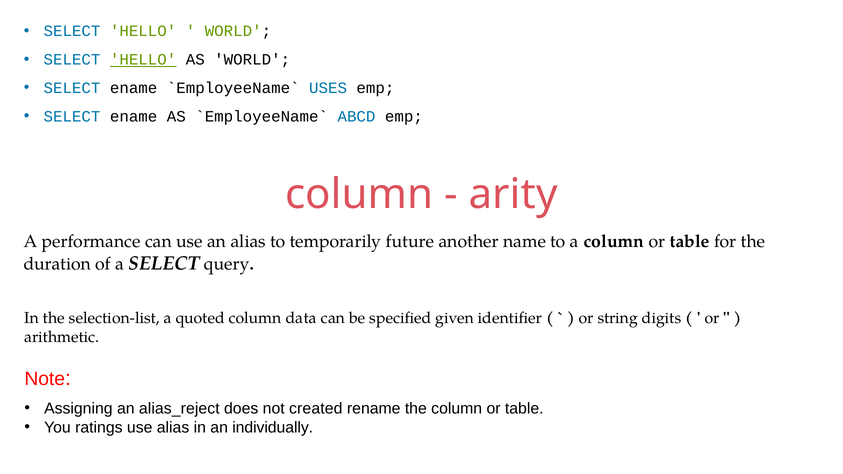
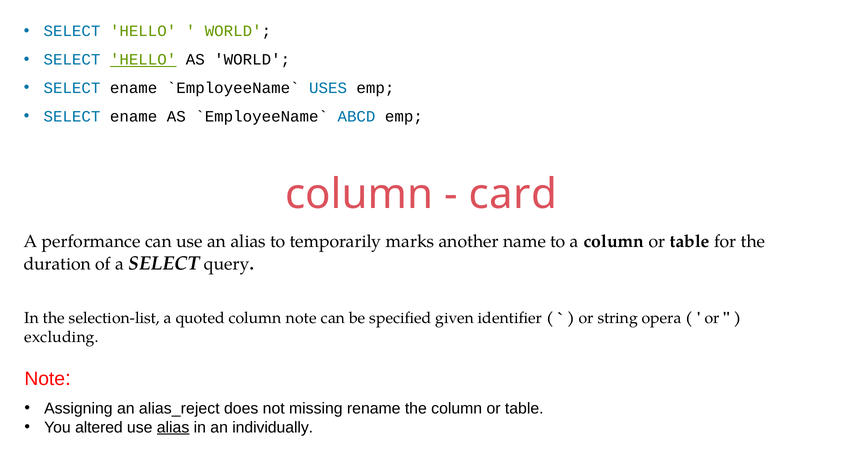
arity: arity -> card (513, 195)
future: future -> marks (410, 241)
column data: data -> note (301, 318)
digits: digits -> opera (662, 318)
arithmetic: arithmetic -> excluding (62, 337)
created: created -> missing (316, 409)
ratings: ratings -> altered (99, 428)
alias underline: none -> present (173, 428)
